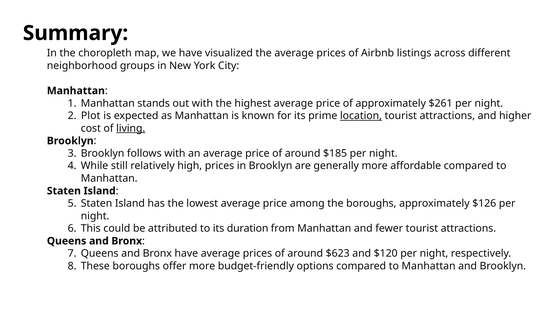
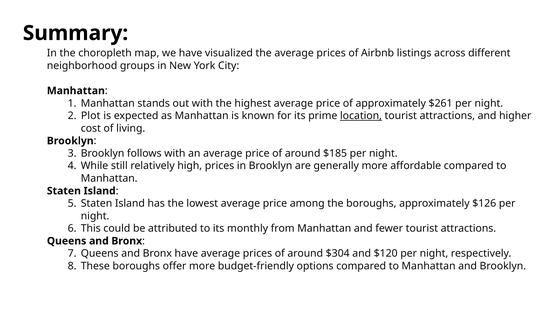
living underline: present -> none (131, 128)
duration: duration -> monthly (248, 229)
$623: $623 -> $304 (338, 254)
